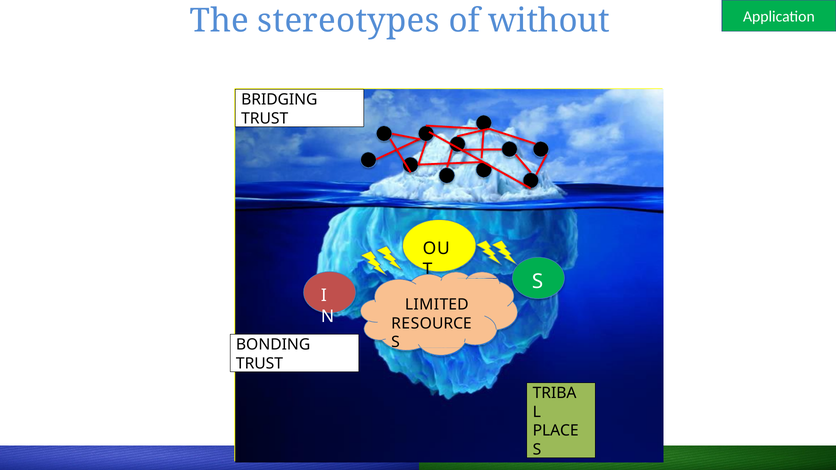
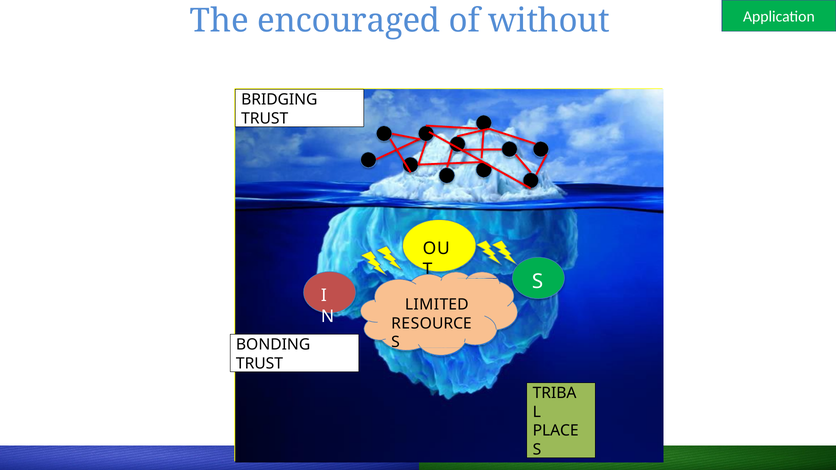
stereotypes: stereotypes -> encouraged (349, 21)
